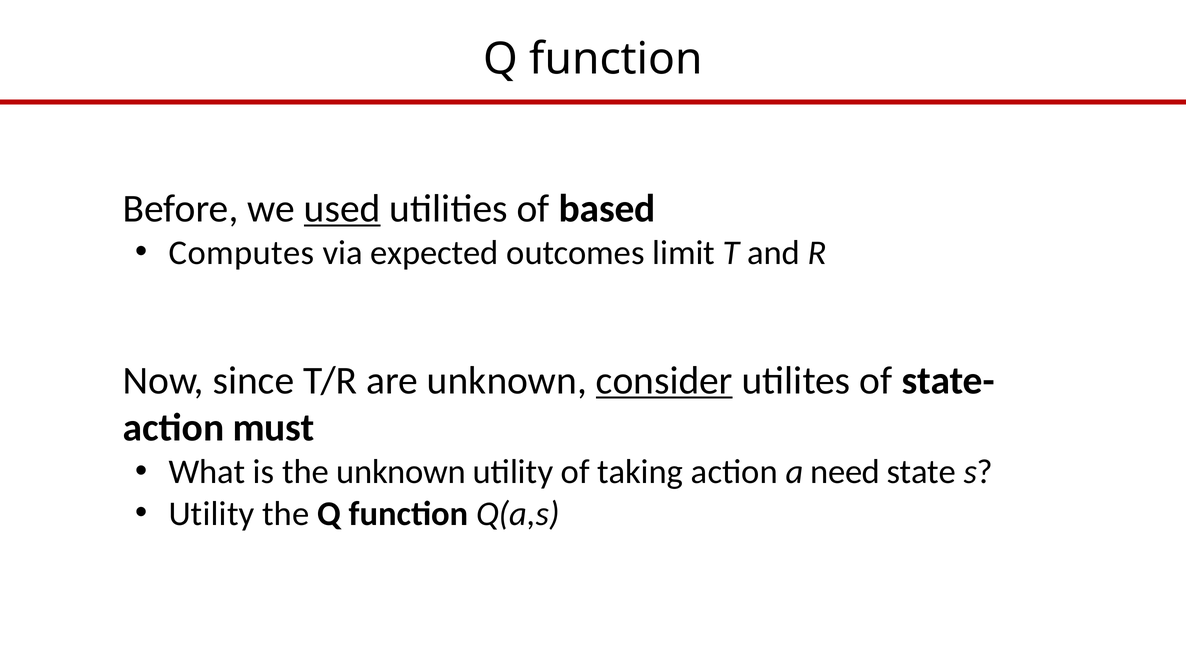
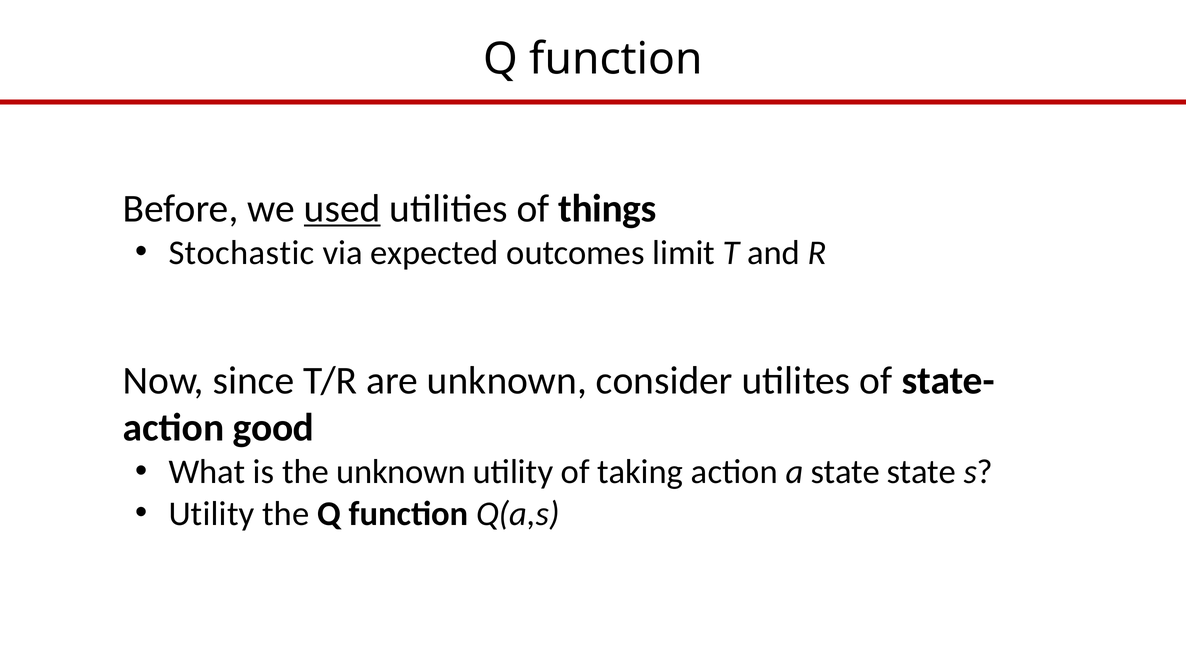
based: based -> things (607, 209)
Computes: Computes -> Stochastic (242, 253)
consider underline: present -> none (664, 381)
must: must -> good (273, 428)
a need: need -> state (845, 472)
